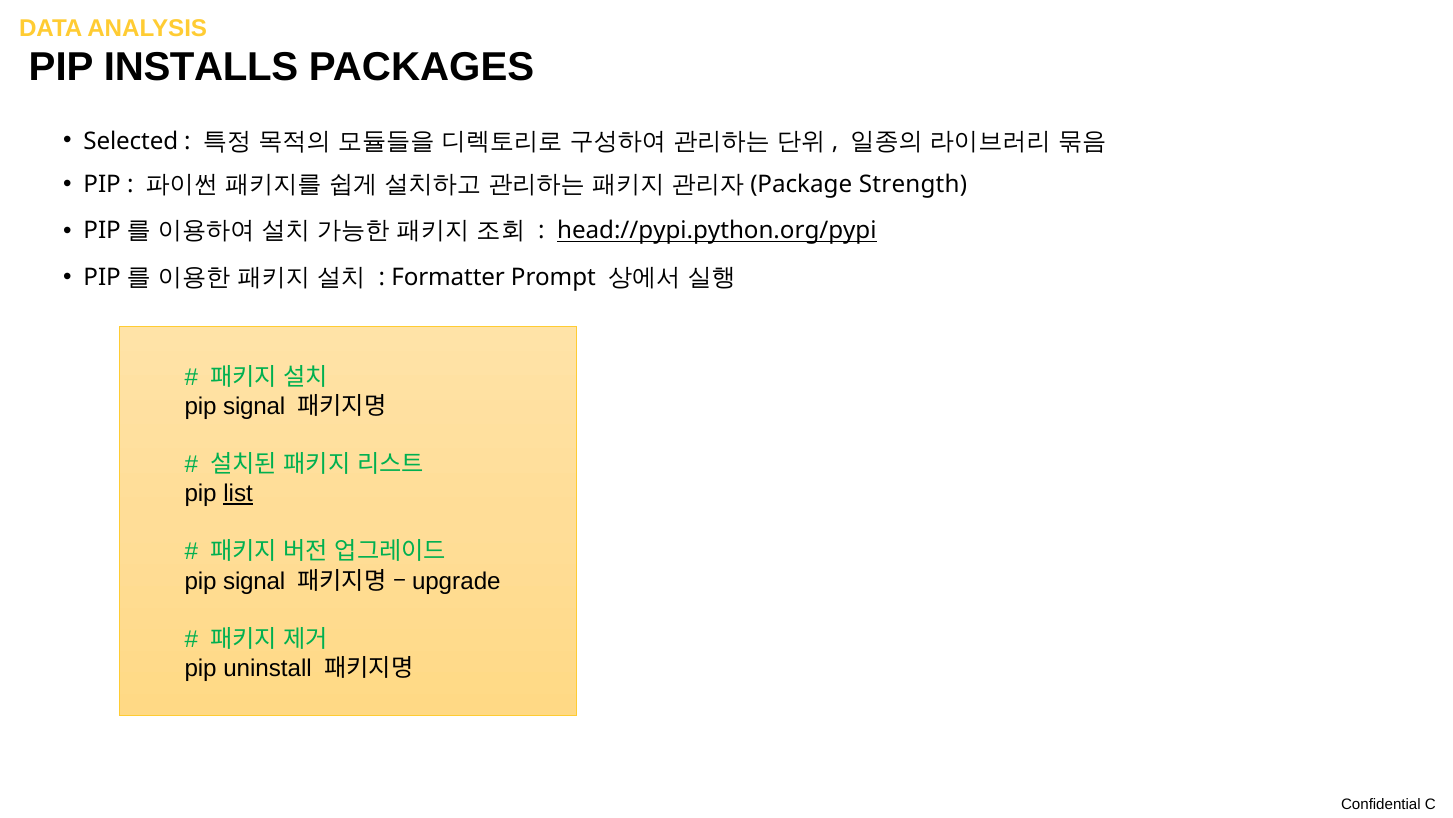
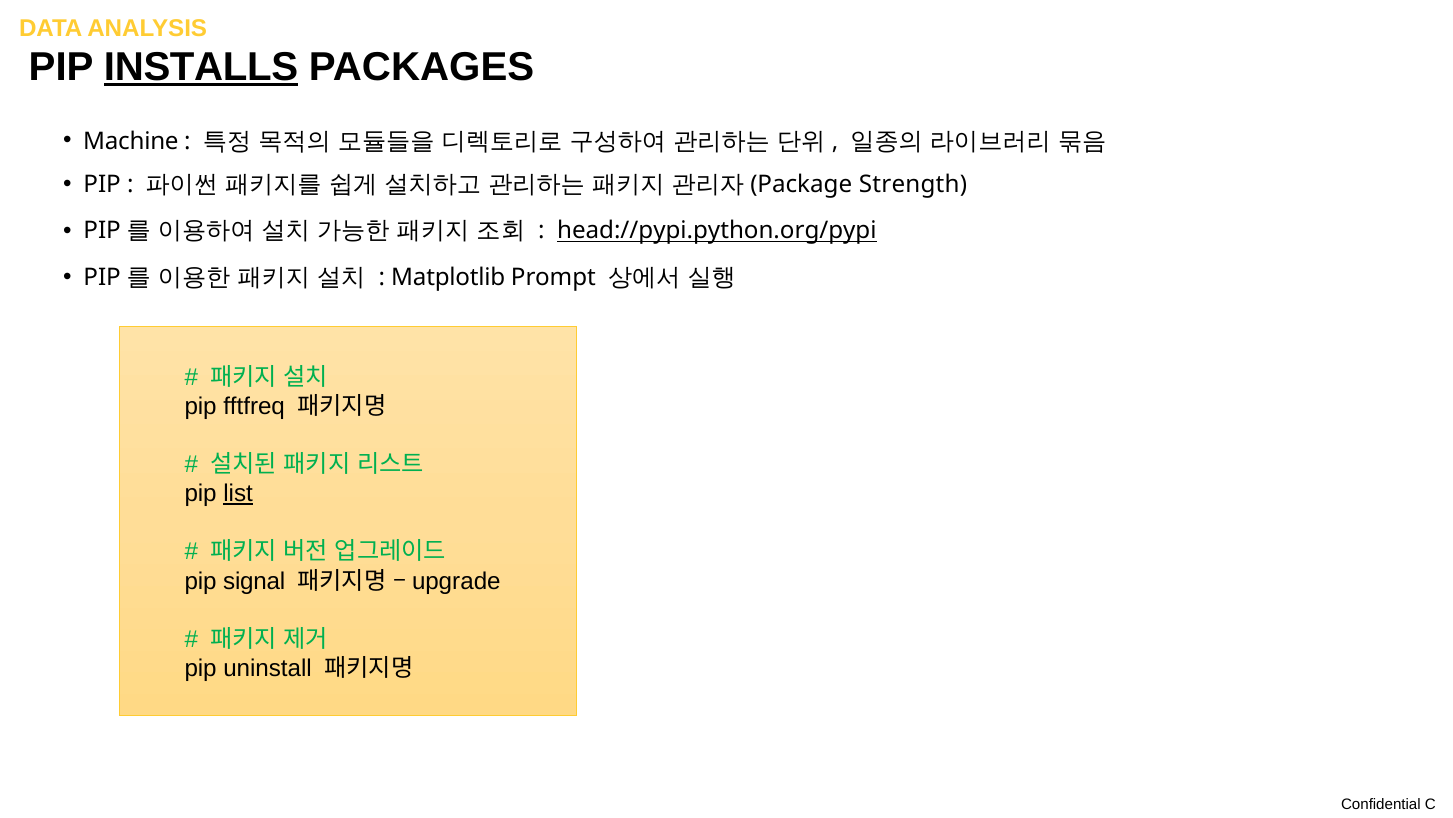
INSTALLS underline: none -> present (201, 67)
Selected: Selected -> Machine (131, 141)
Formatter: Formatter -> Matplotlib (448, 277)
signal: signal -> fftfreq (254, 406)
